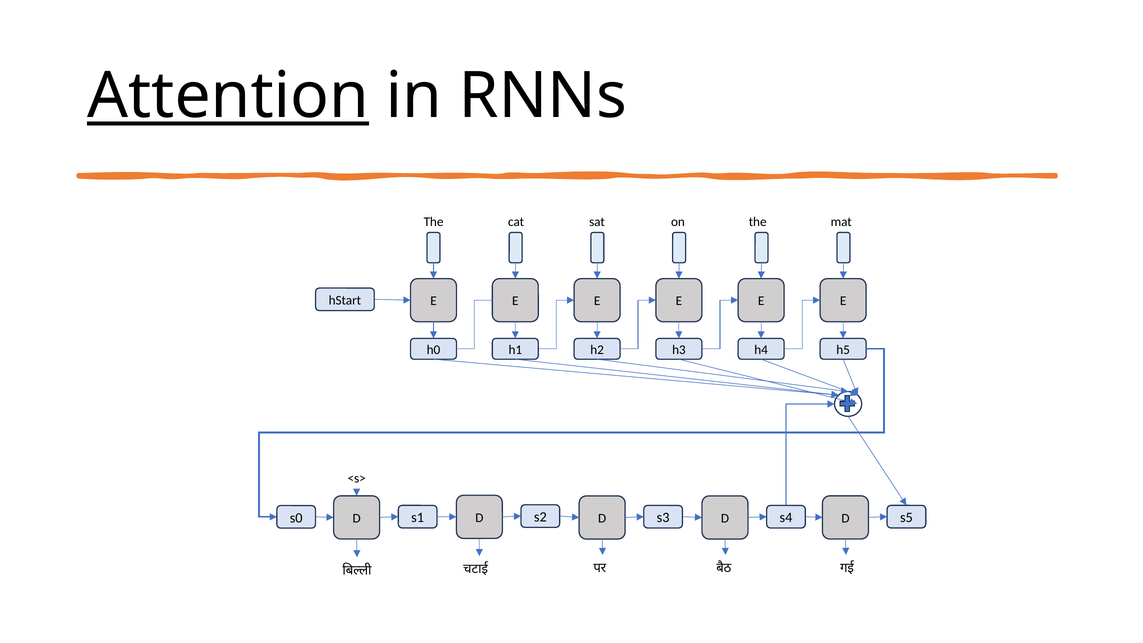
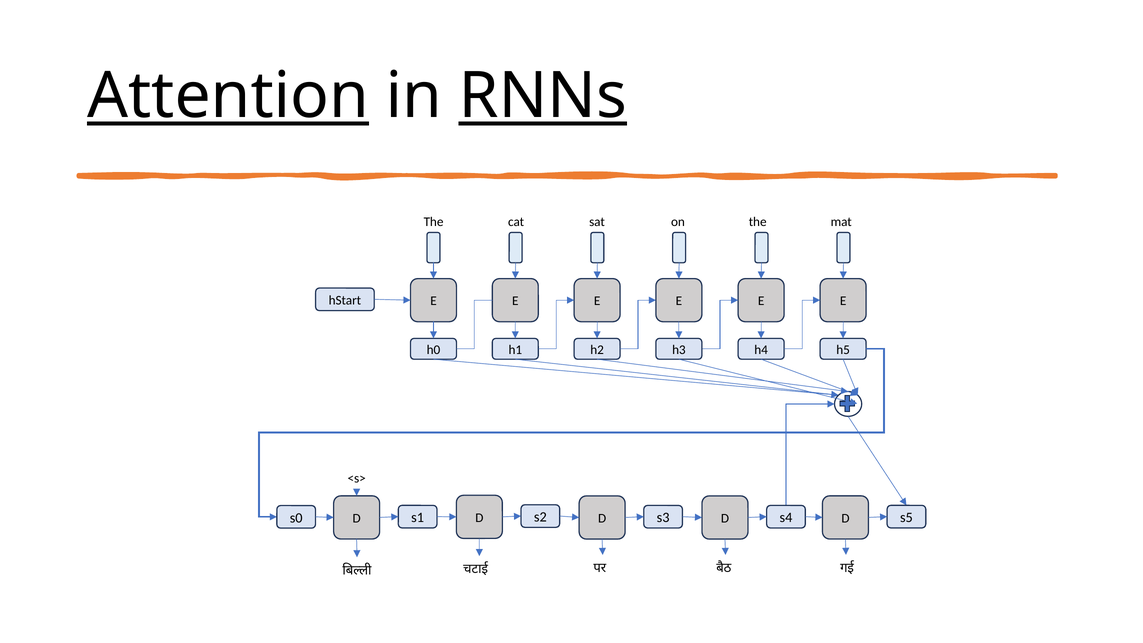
RNNs underline: none -> present (543, 96)
